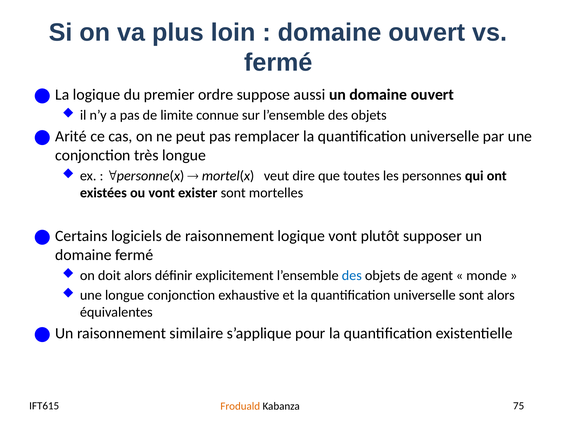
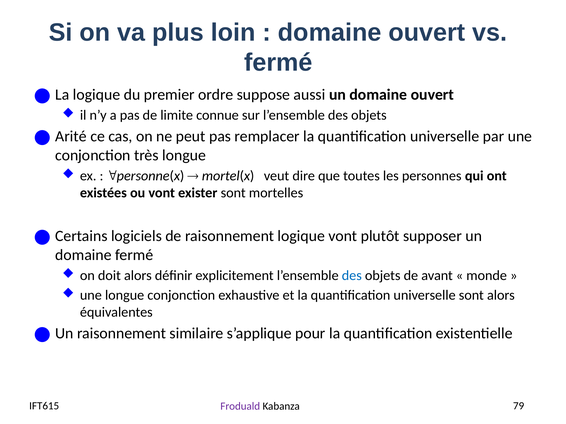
agent: agent -> avant (437, 276)
Froduald colour: orange -> purple (240, 407)
75: 75 -> 79 (519, 406)
